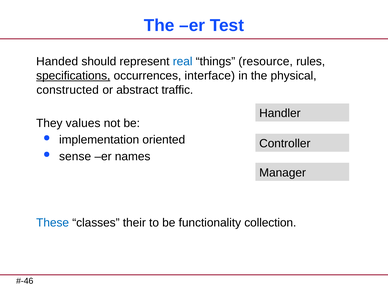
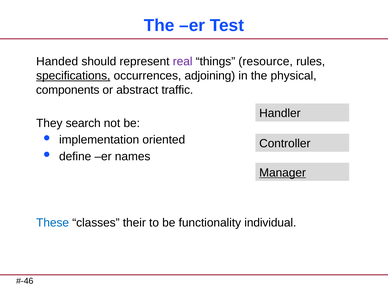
real colour: blue -> purple (183, 62)
interface: interface -> adjoining (210, 76)
constructed: constructed -> components (68, 90)
values: values -> search (83, 123)
sense: sense -> define (75, 156)
Manager underline: none -> present (283, 173)
collection: collection -> individual (270, 223)
